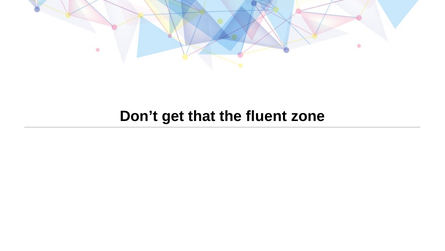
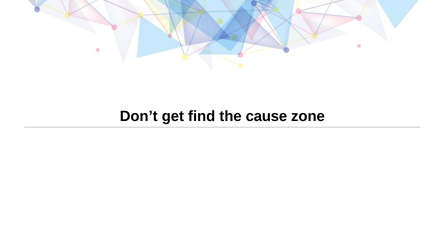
that: that -> find (202, 116)
fluent: fluent -> cause (266, 116)
